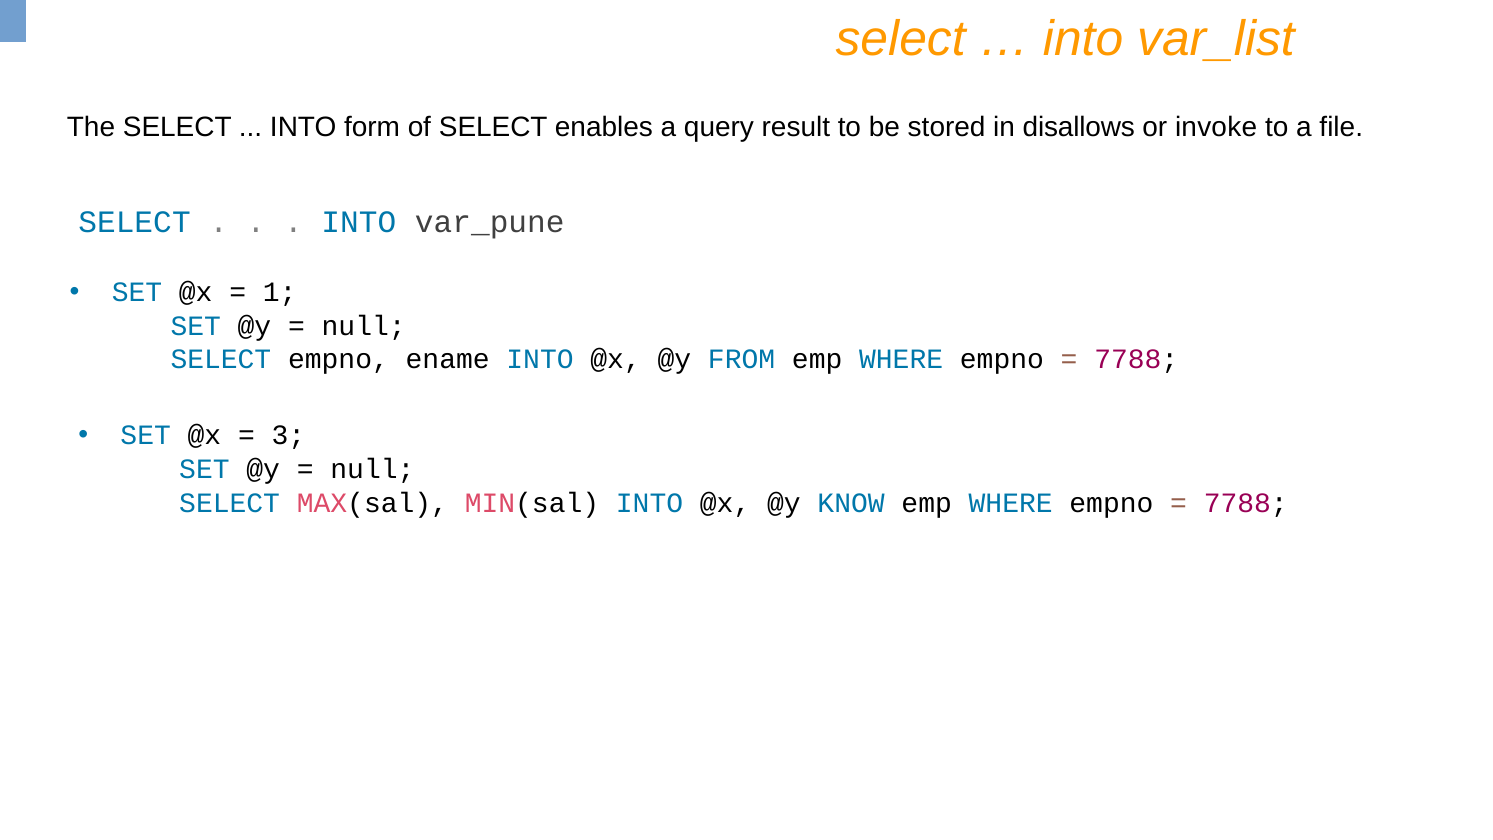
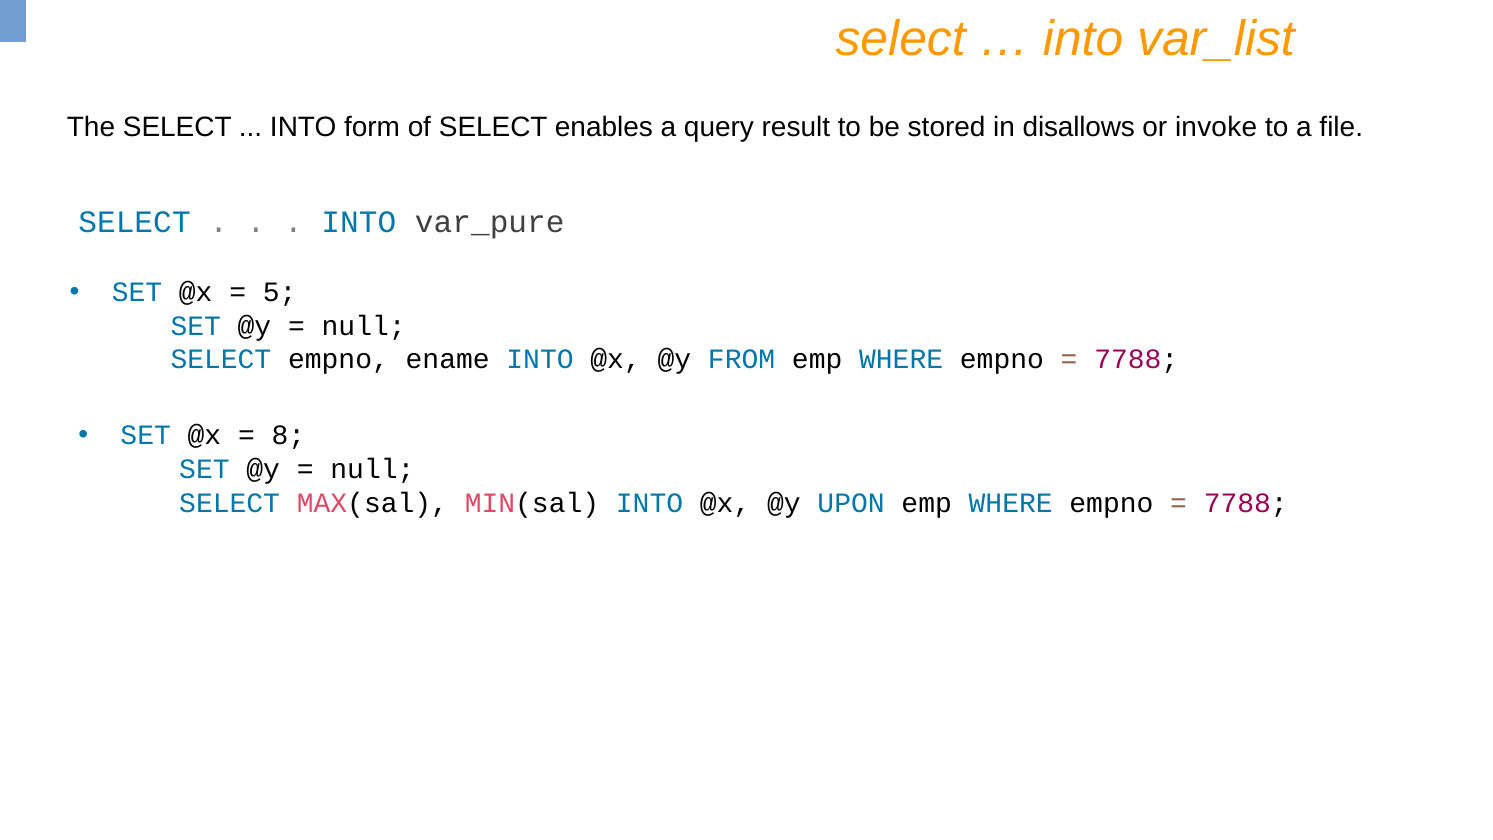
var_pune: var_pune -> var_pure (490, 222)
1: 1 -> 5 (280, 292)
3: 3 -> 8 (288, 436)
KNOW: KNOW -> UPON (851, 503)
